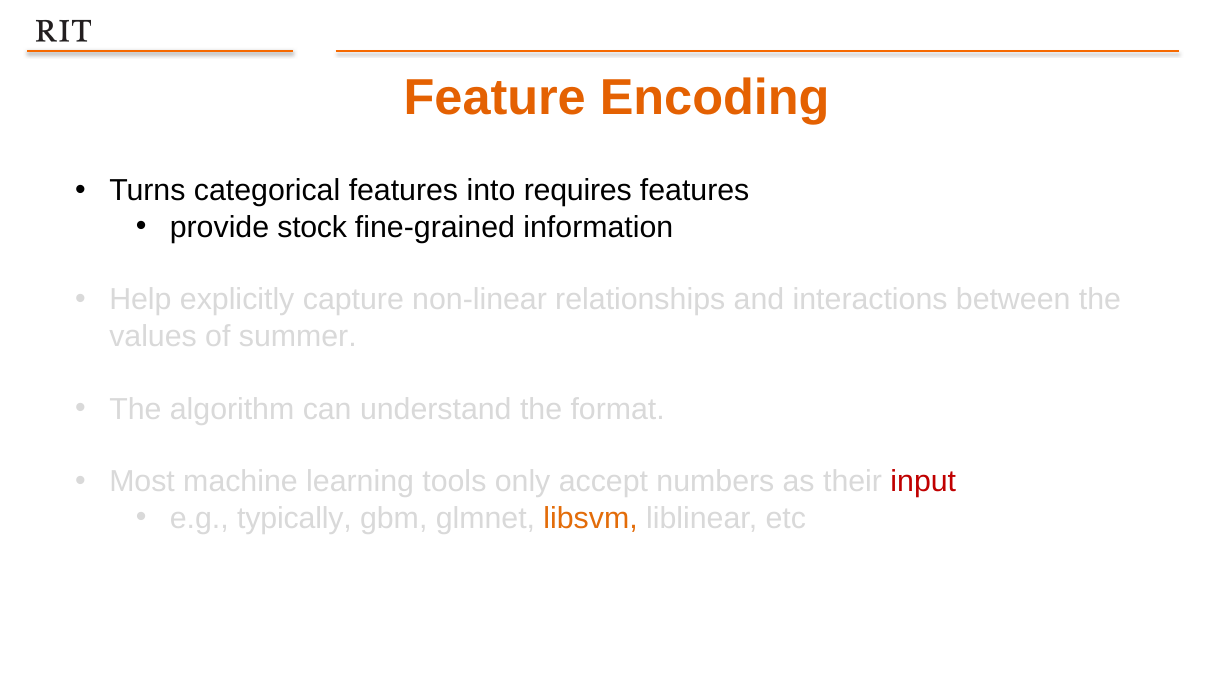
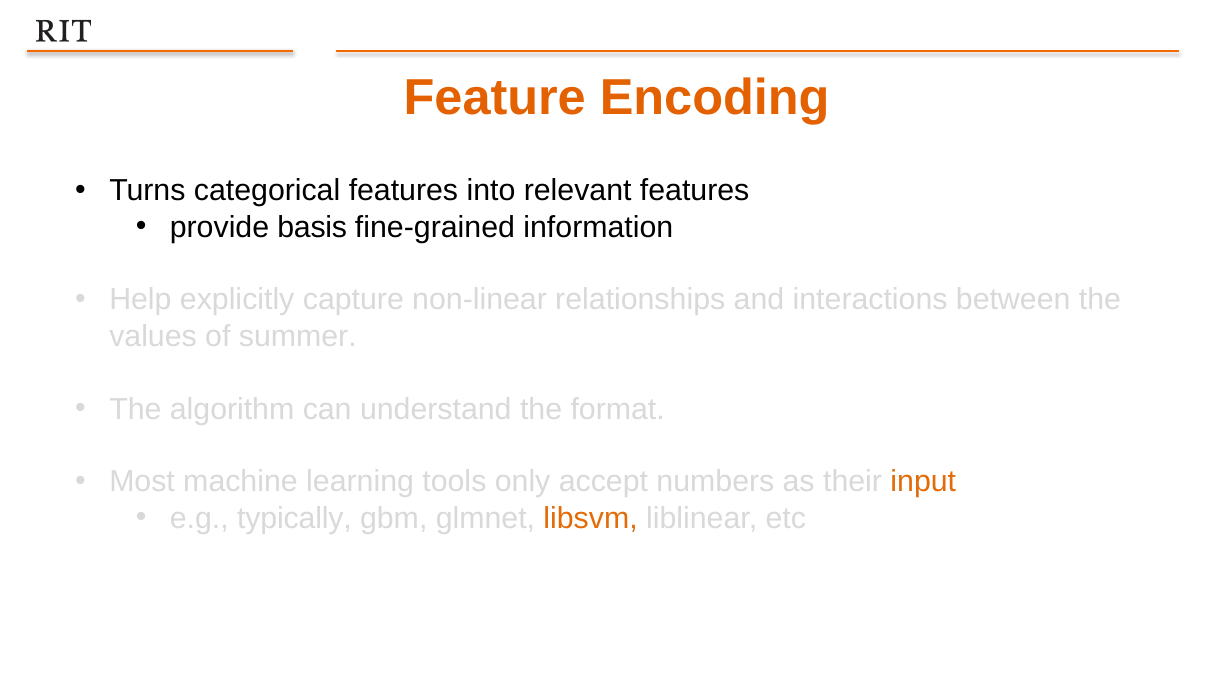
requires: requires -> relevant (578, 191)
stock: stock -> basis (312, 227)
input colour: red -> orange (923, 482)
